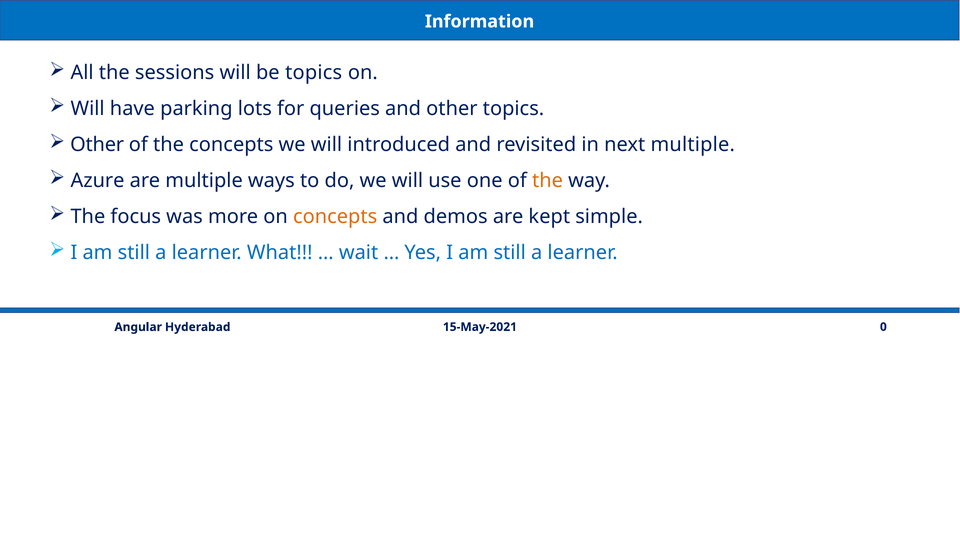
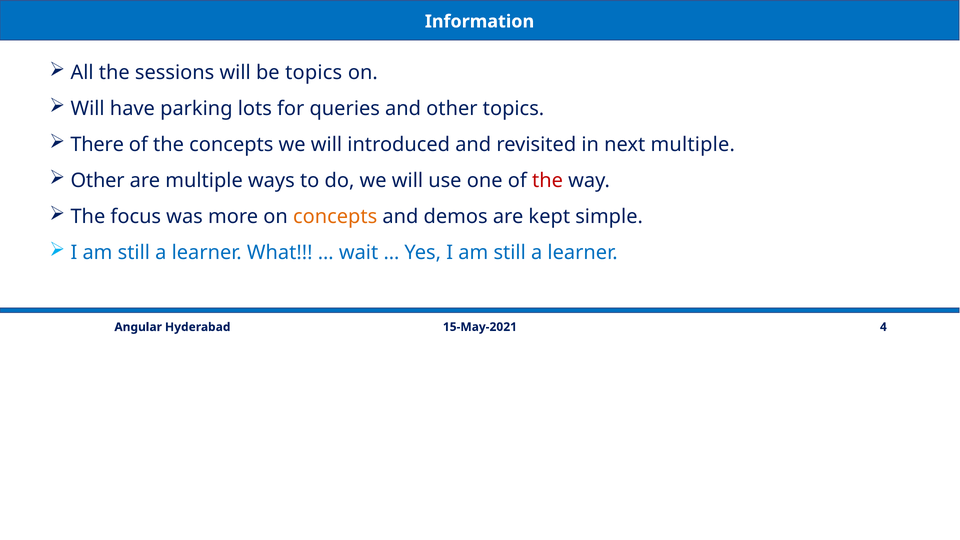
Other: Other -> There (97, 145)
Azure: Azure -> Other (98, 181)
the colour: orange -> red (548, 181)
0: 0 -> 4 (883, 327)
